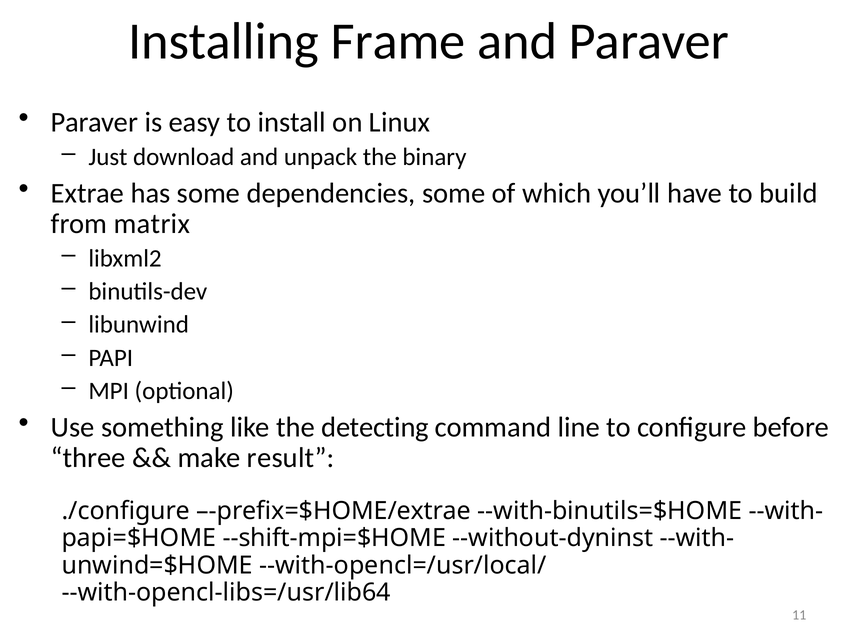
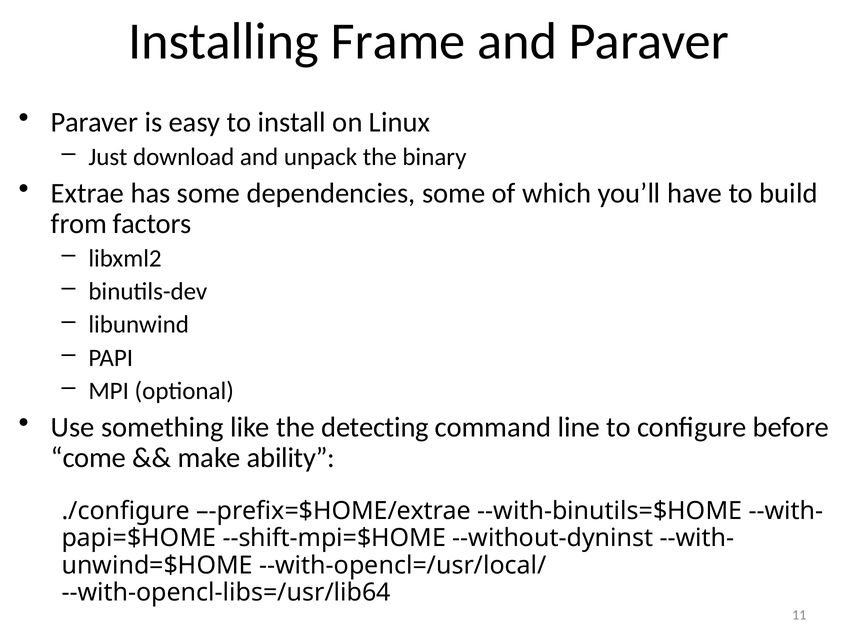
matrix: matrix -> factors (152, 224)
three: three -> come (88, 458)
result: result -> ability (291, 458)
